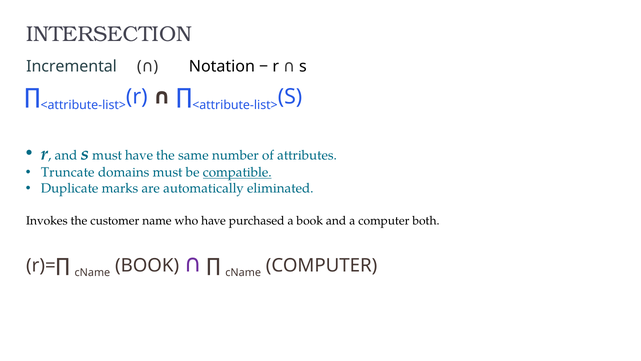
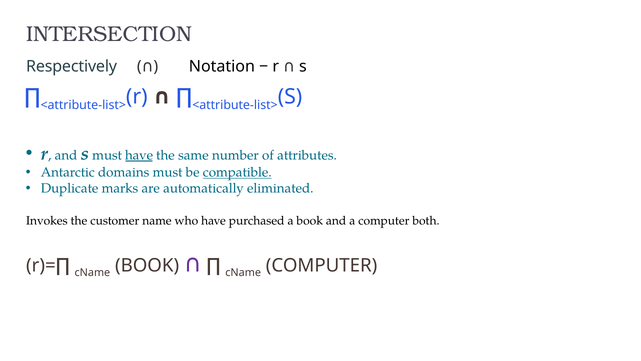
Incremental: Incremental -> Respectively (72, 66)
have underline: none -> present (139, 155)
Truncate: Truncate -> Antarctic (68, 172)
